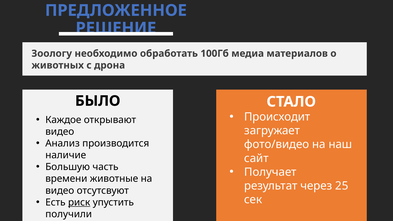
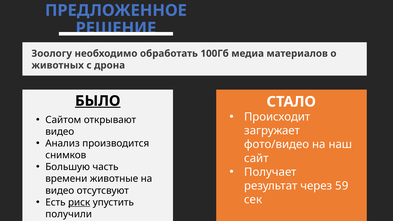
БЫЛО underline: none -> present (98, 101)
Каждое: Каждое -> Сайтом (63, 120)
наличие: наличие -> снимков (66, 155)
25: 25 -> 59 (342, 186)
